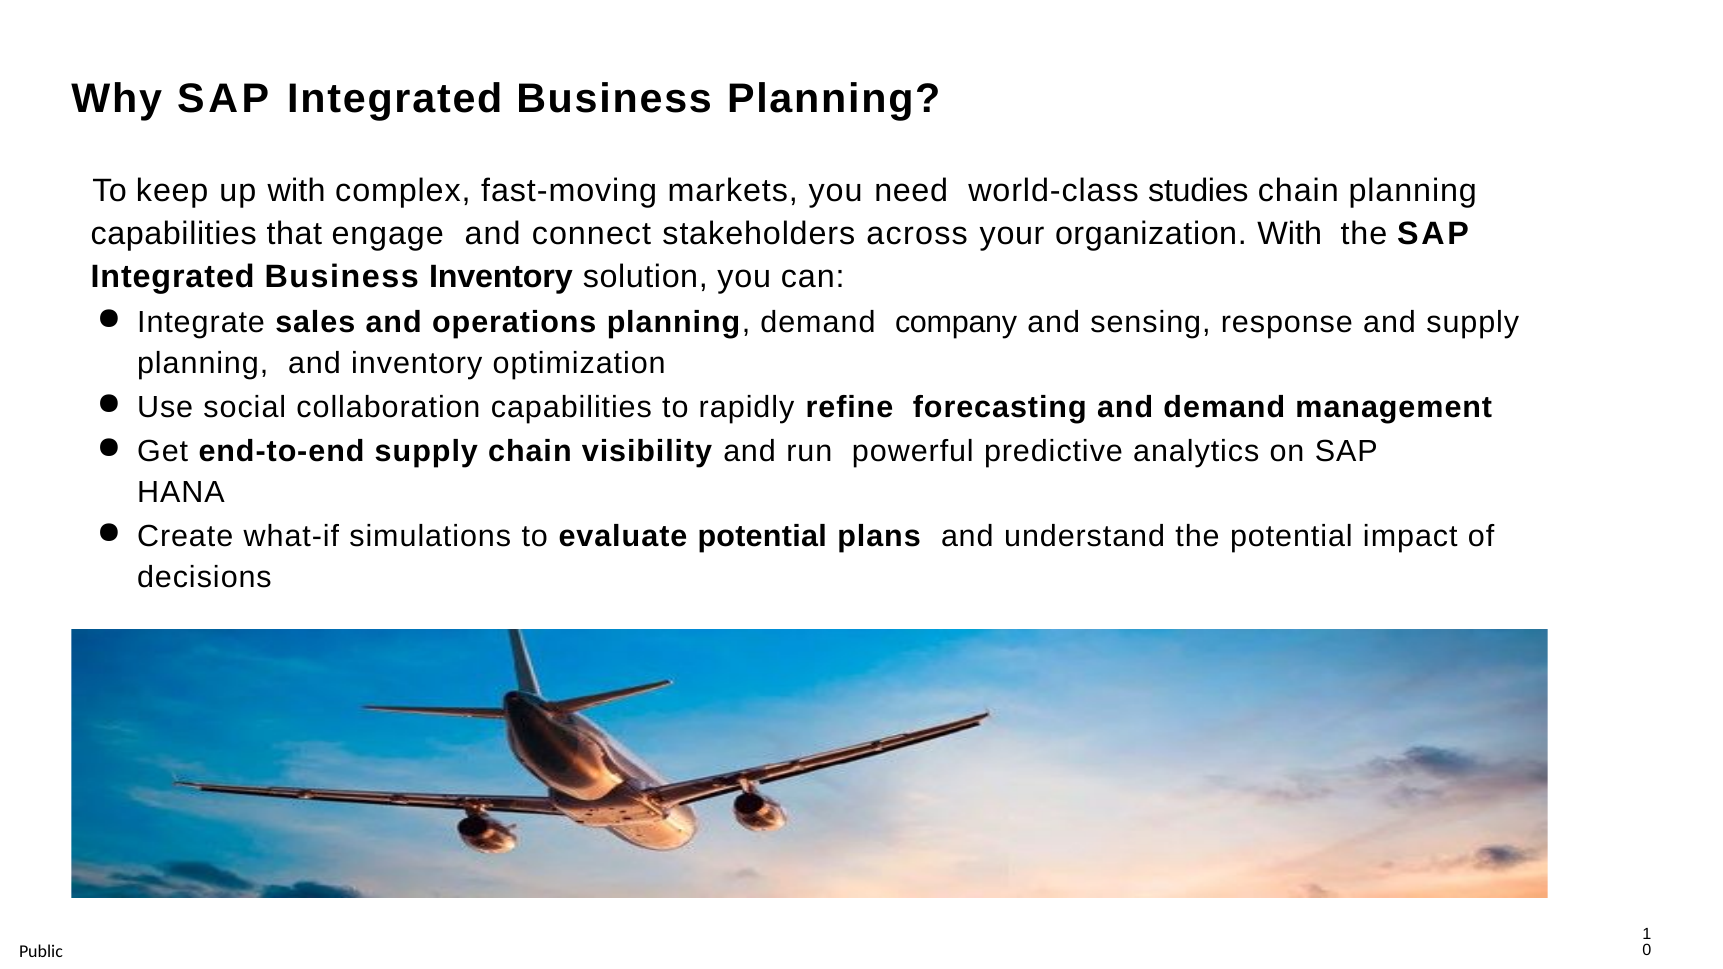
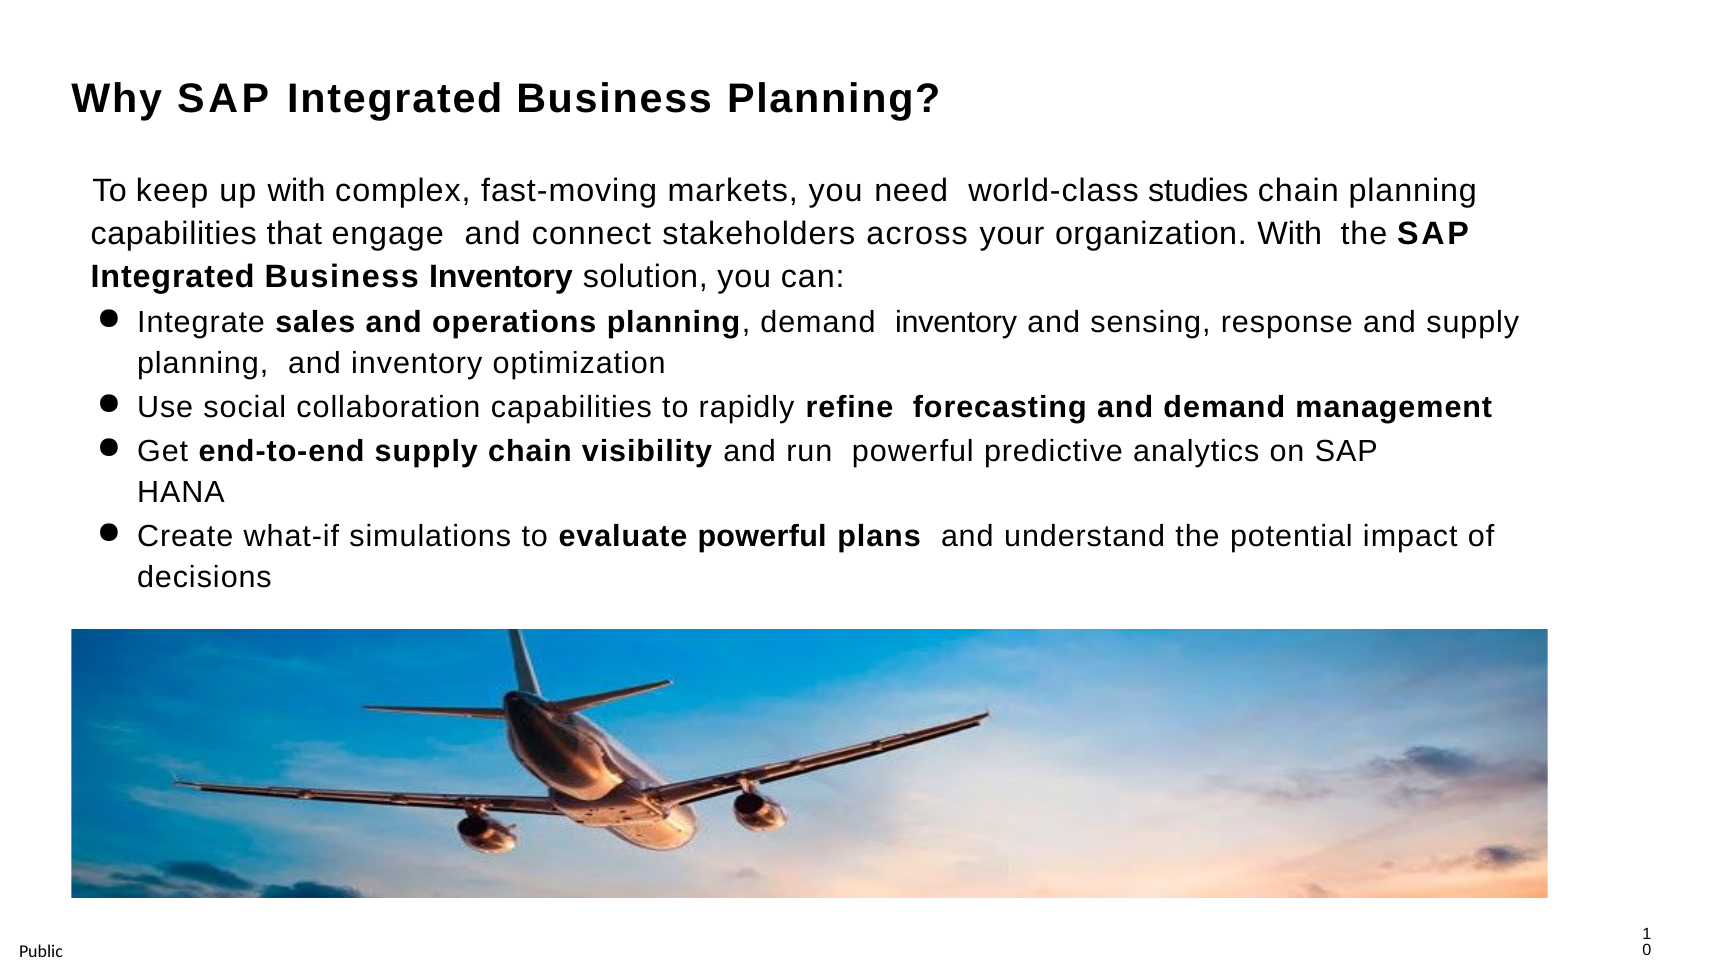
demand company: company -> inventory (956, 323)
evaluate potential: potential -> powerful (762, 537)
